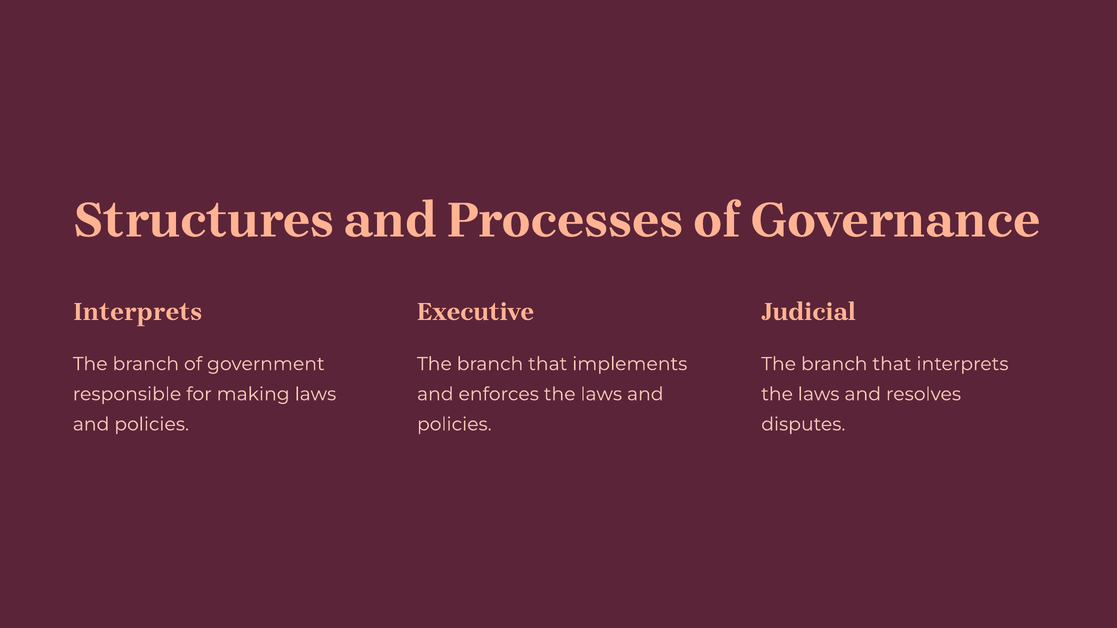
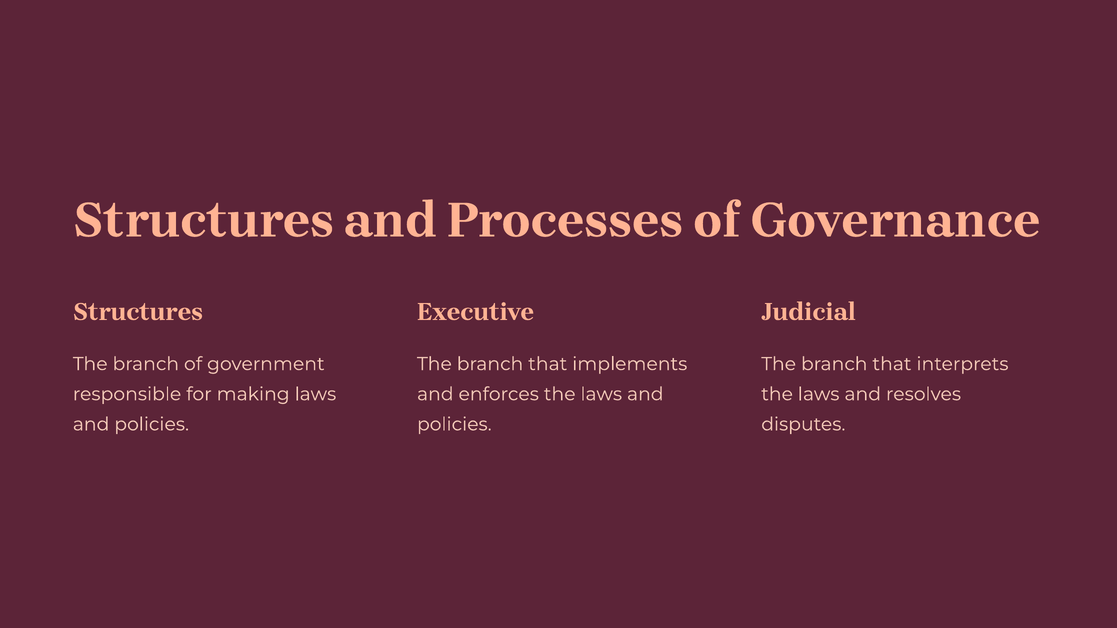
Interprets: Interprets -> Structures (138, 312)
